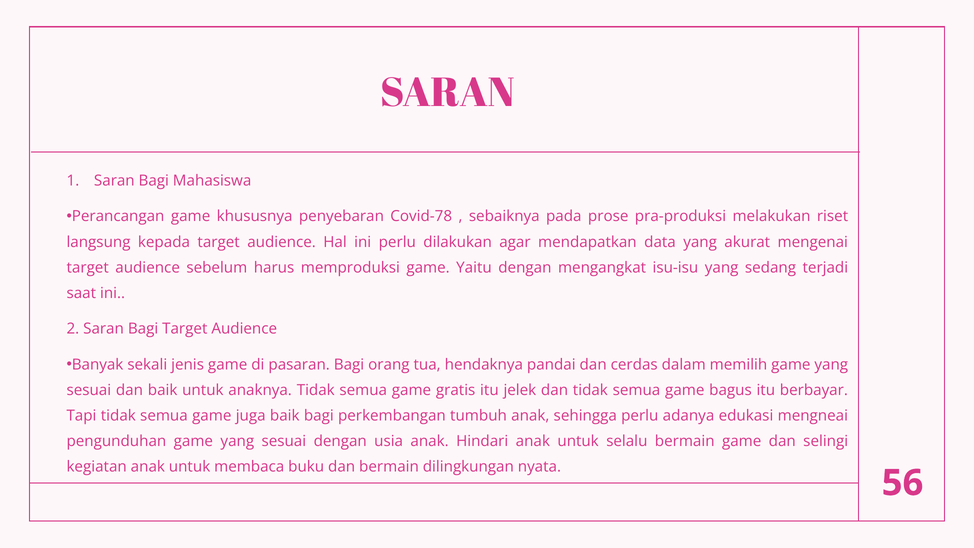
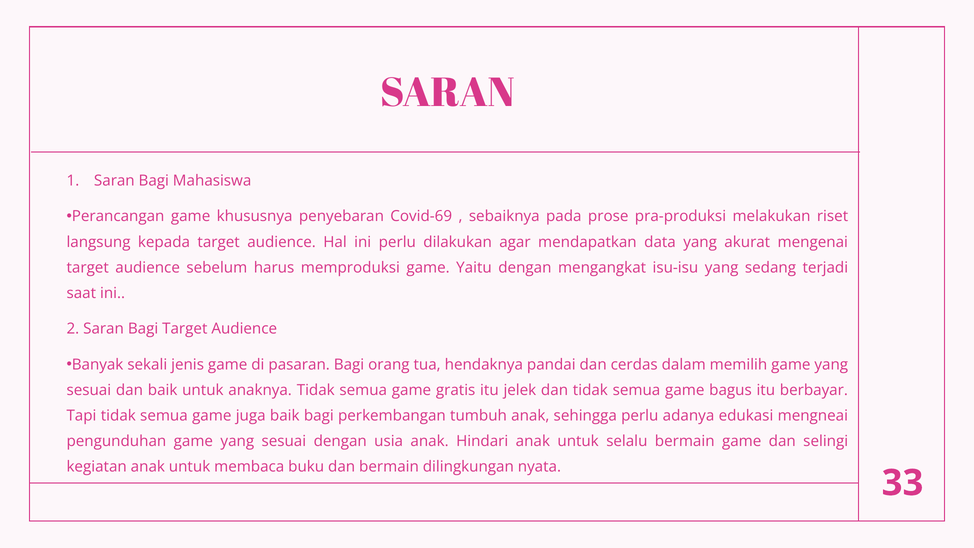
Covid-78: Covid-78 -> Covid-69 (421, 216)
56: 56 -> 33 (903, 483)
